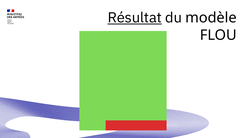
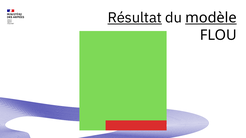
modèle underline: none -> present (211, 18)
